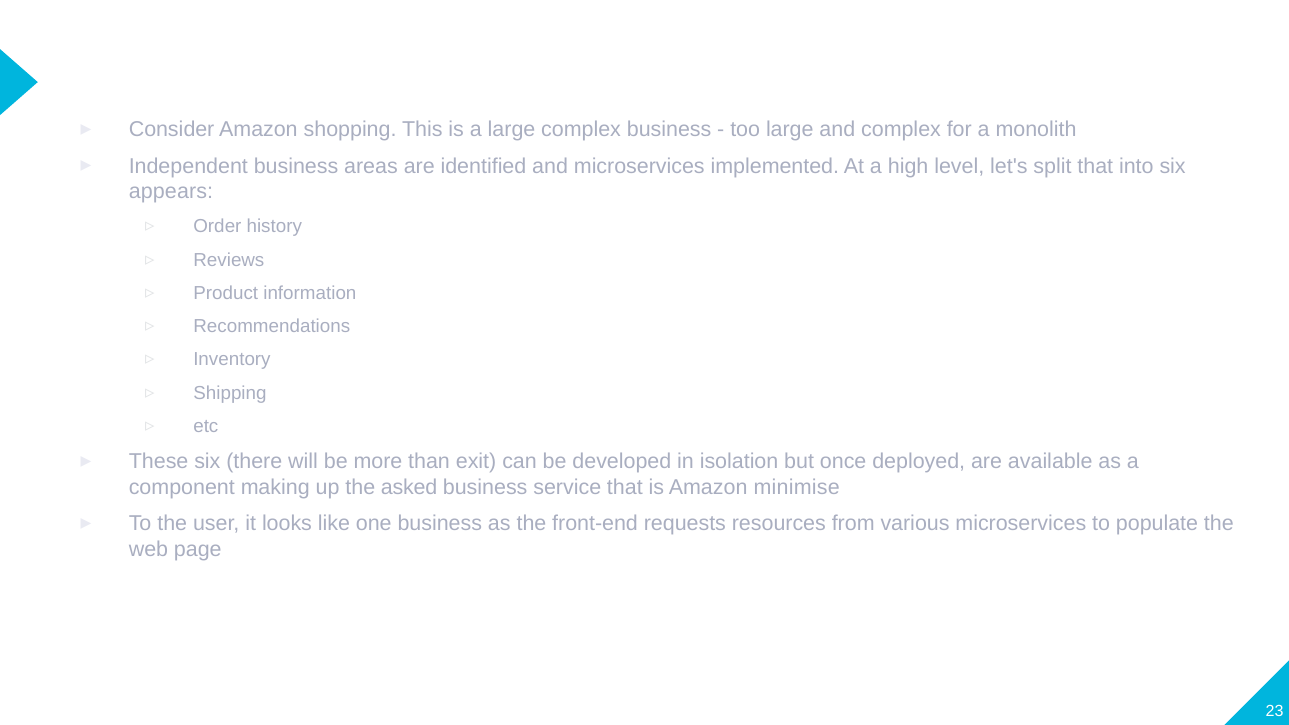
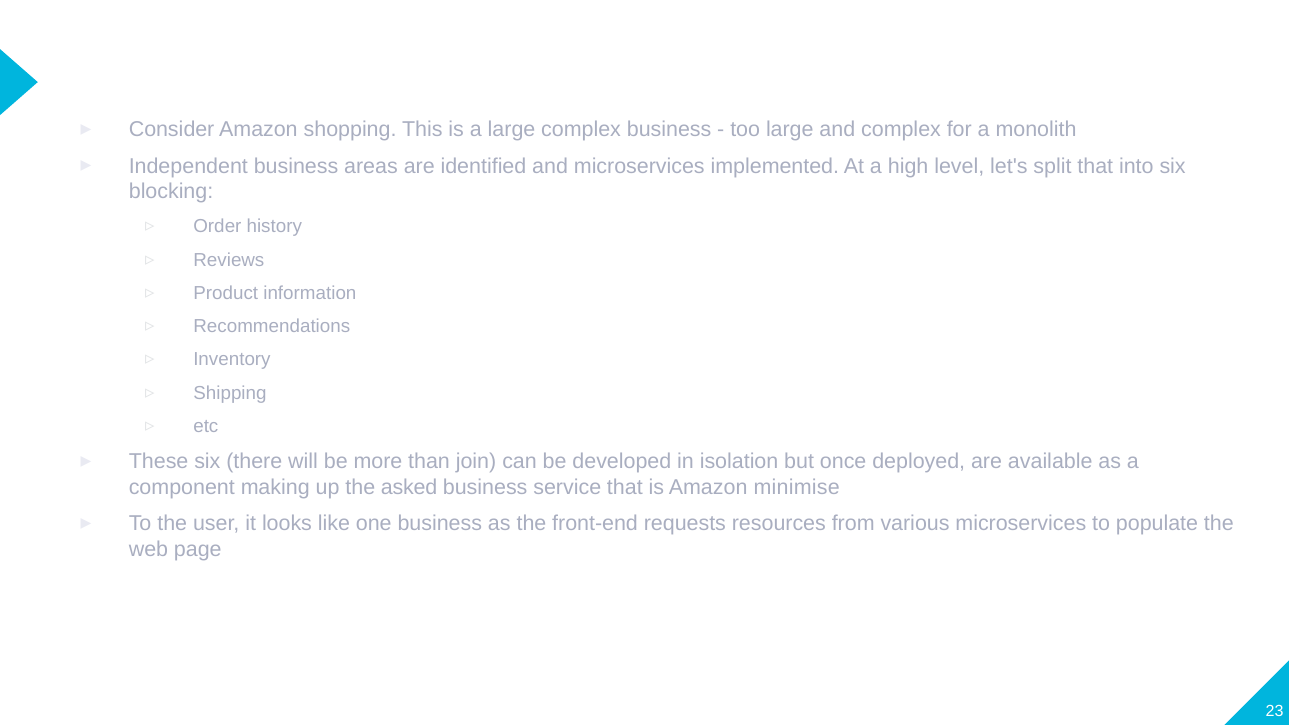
appears: appears -> blocking (171, 192)
exit: exit -> join (476, 461)
